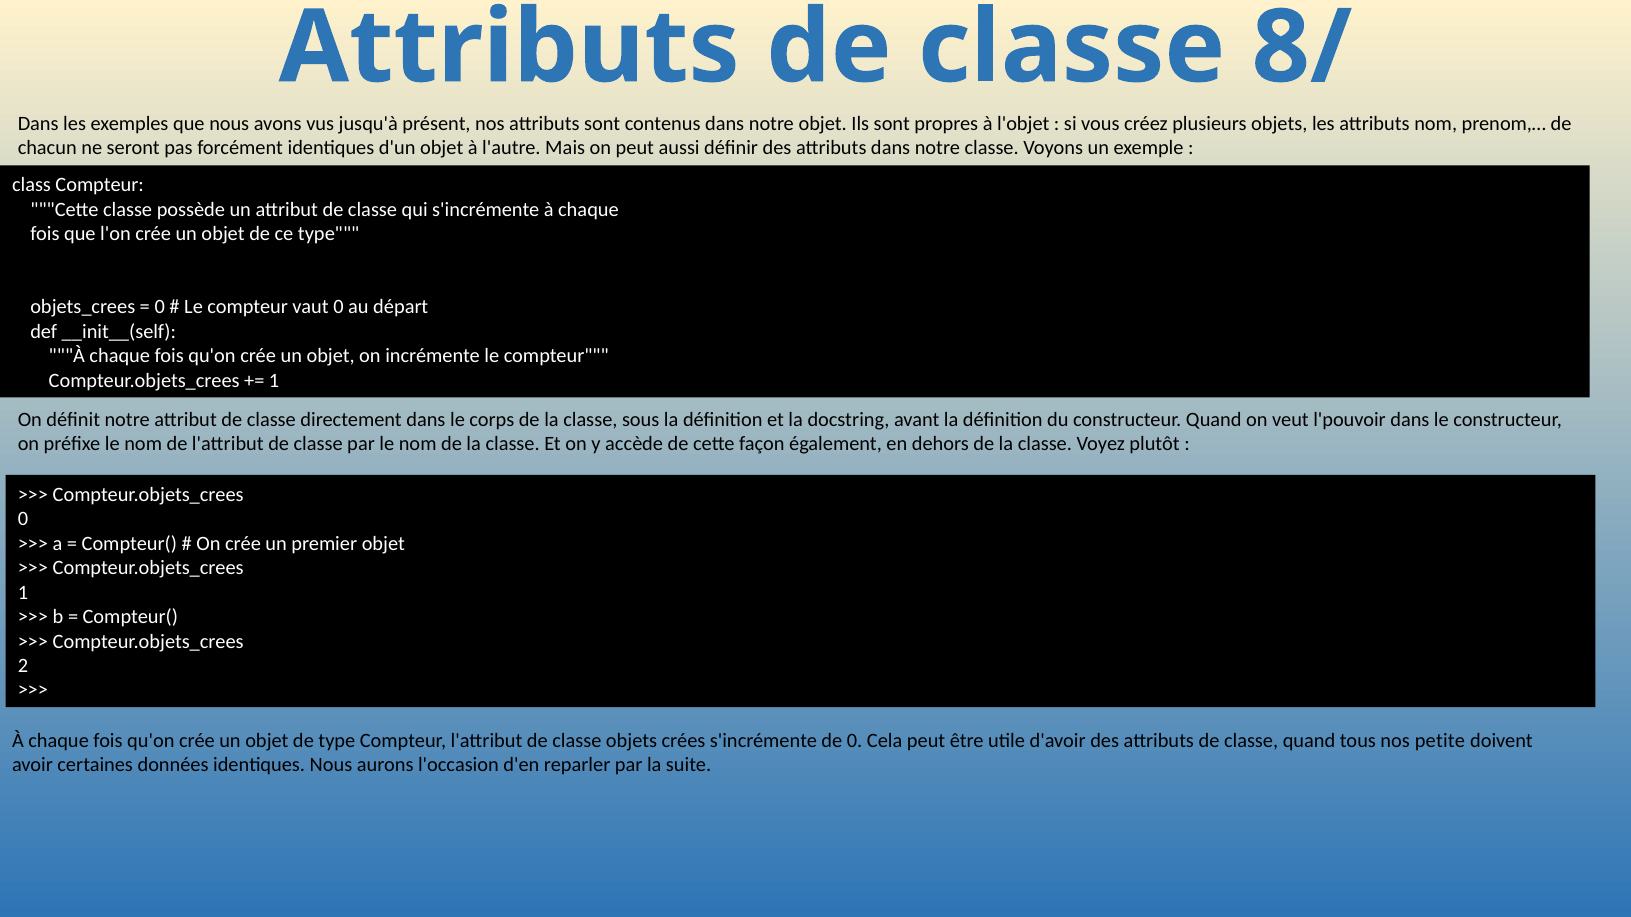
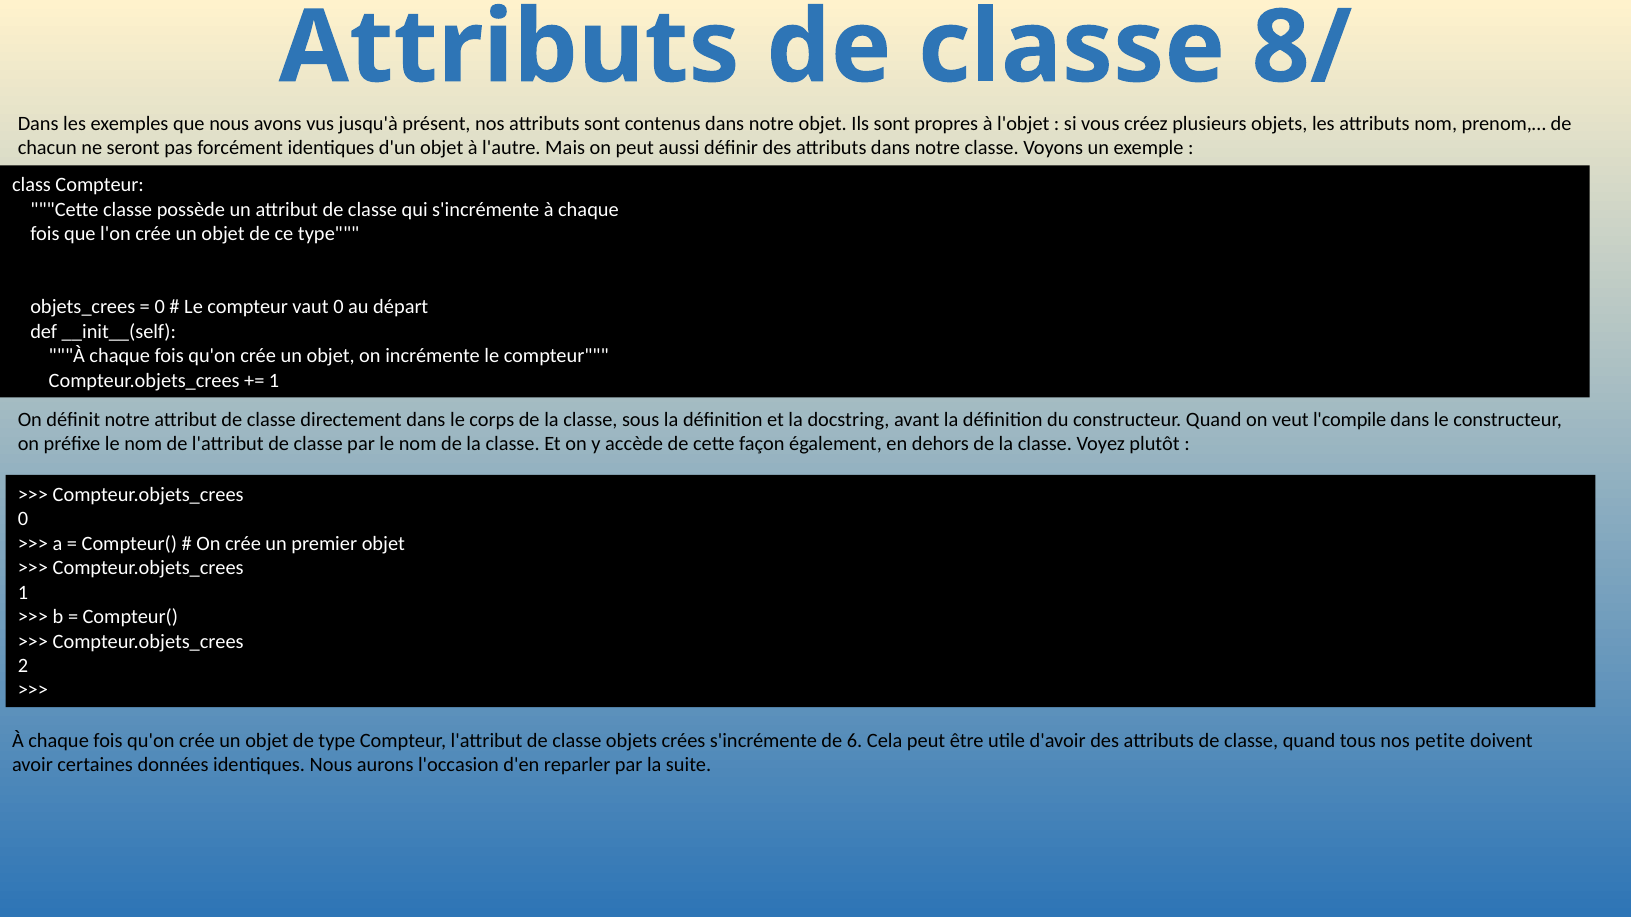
l'pouvoir: l'pouvoir -> l'compile (1350, 420)
de 0: 0 -> 6 (855, 741)
